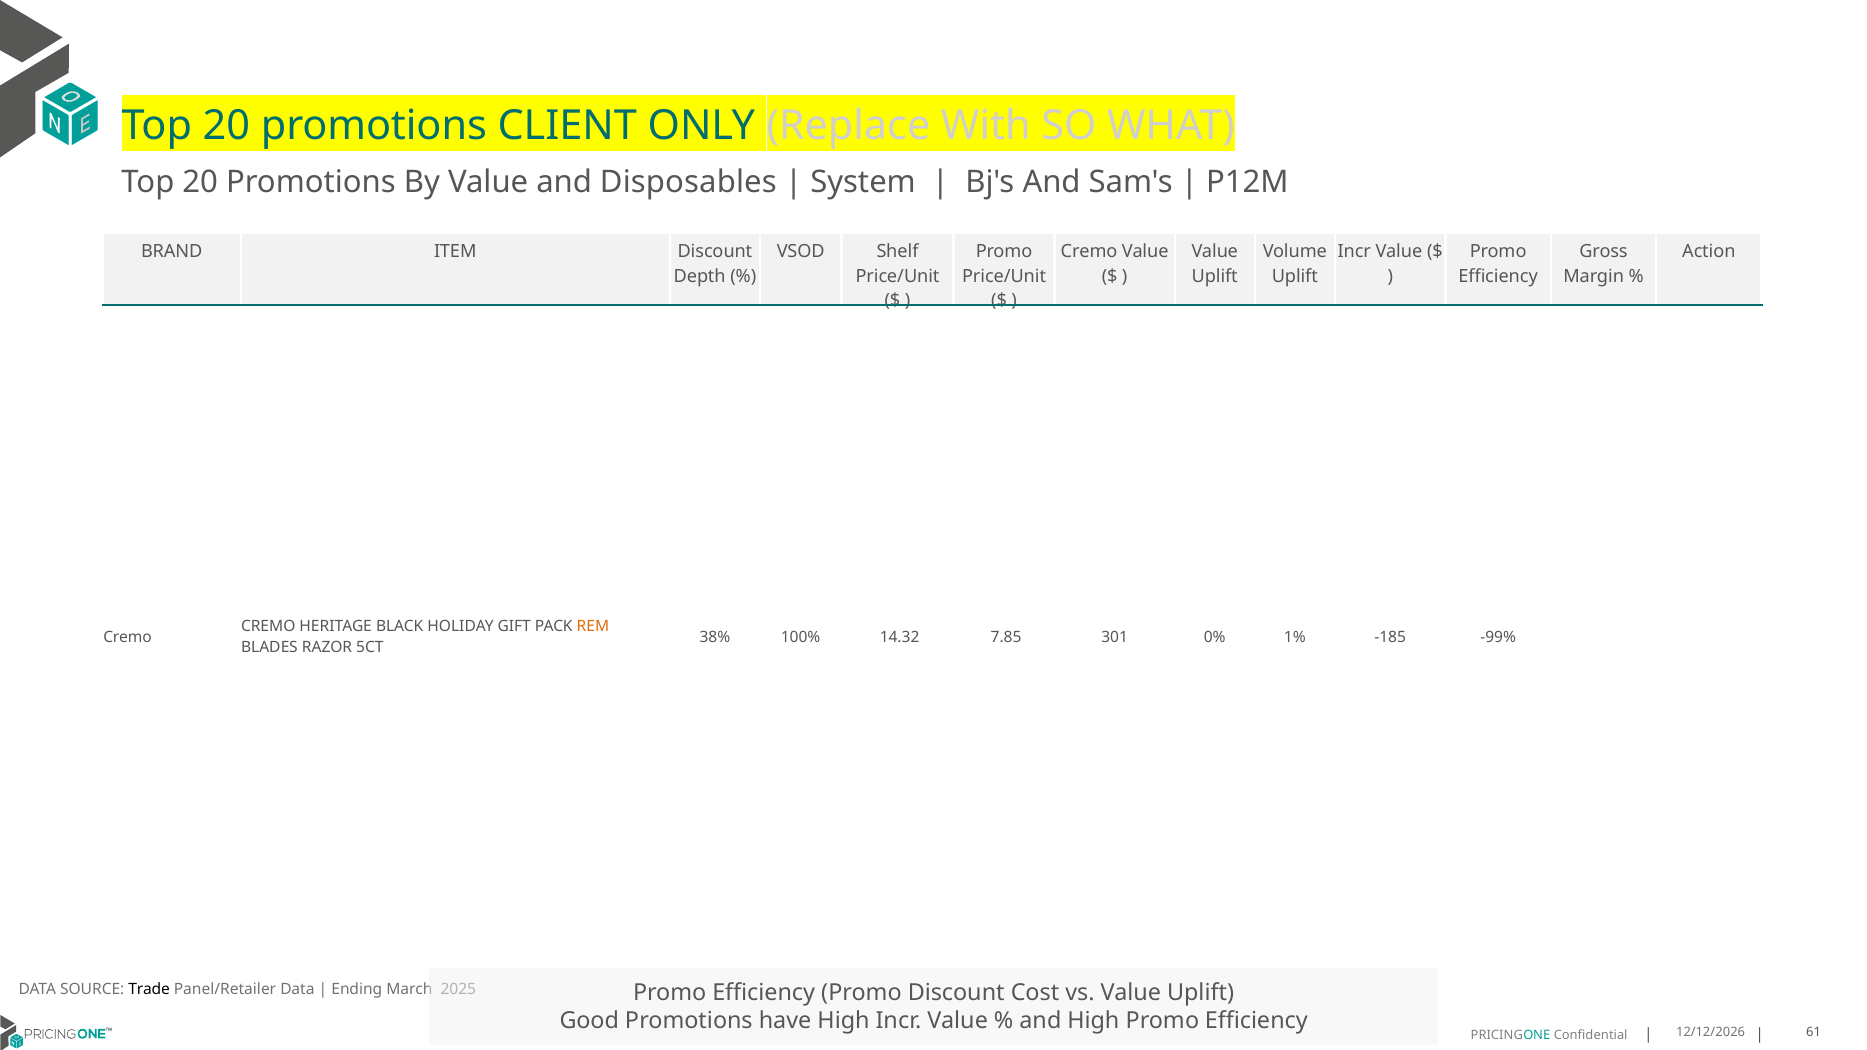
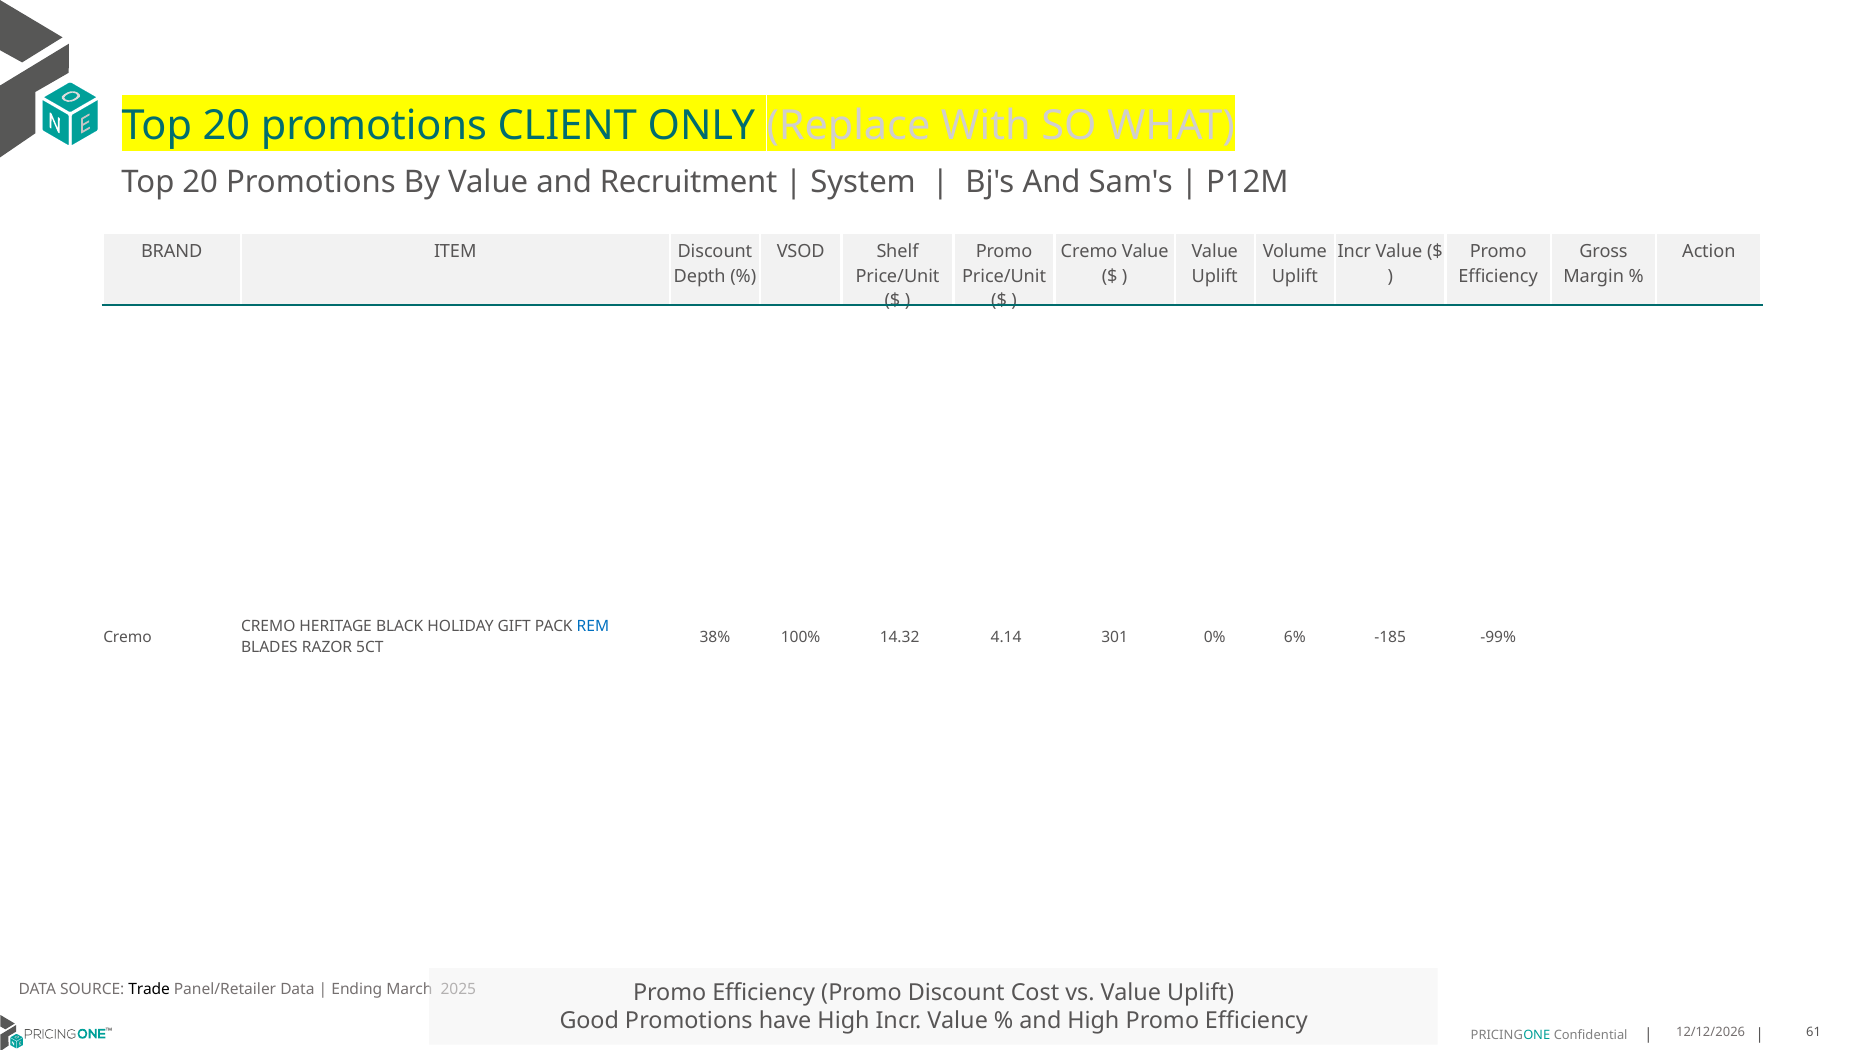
Disposables: Disposables -> Recruitment (689, 182)
REM colour: orange -> blue (593, 627)
7.85: 7.85 -> 4.14 (1006, 637)
1%: 1% -> 6% (1295, 637)
